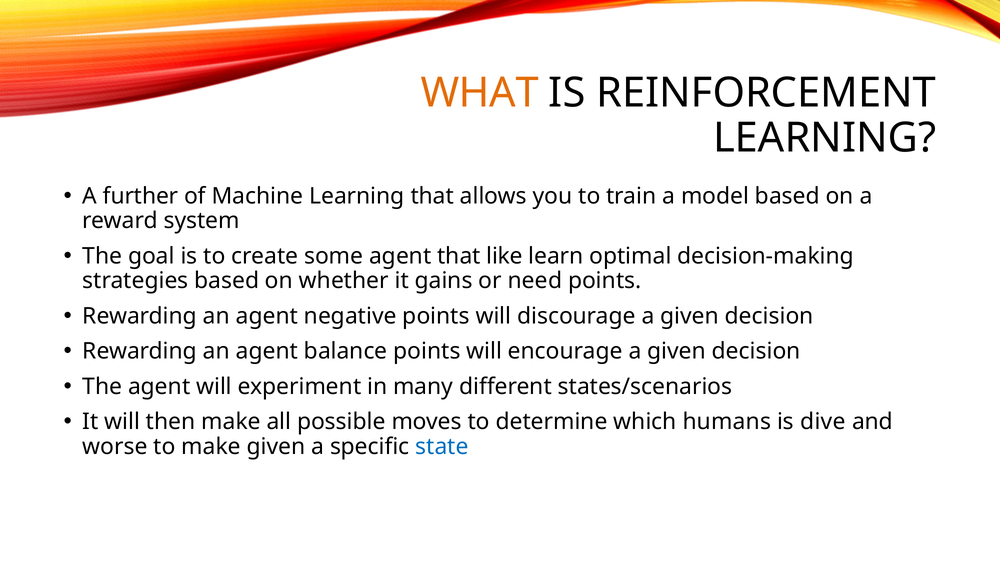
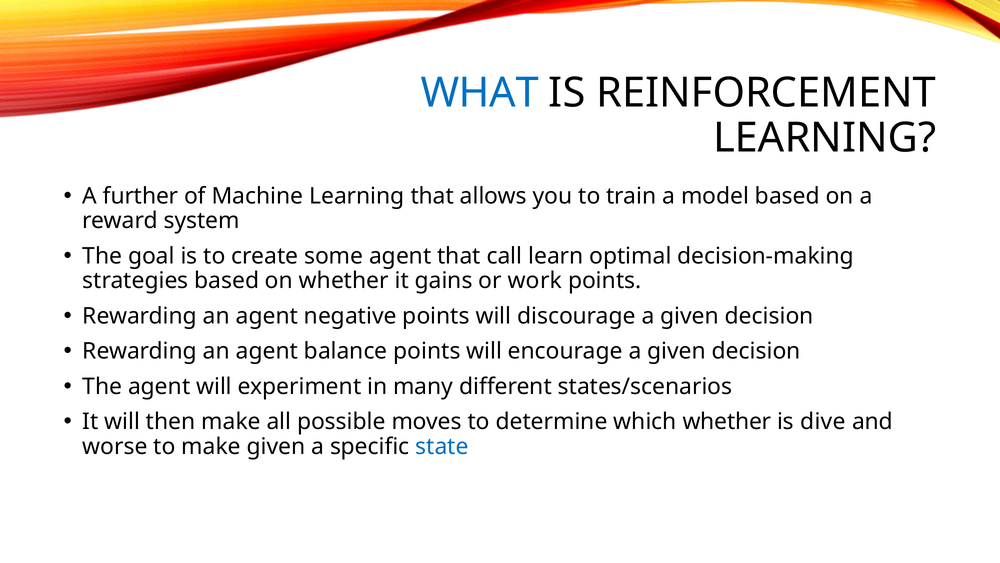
WHAT colour: orange -> blue (480, 93)
like: like -> call (504, 256)
need: need -> work (535, 281)
which humans: humans -> whether (727, 421)
